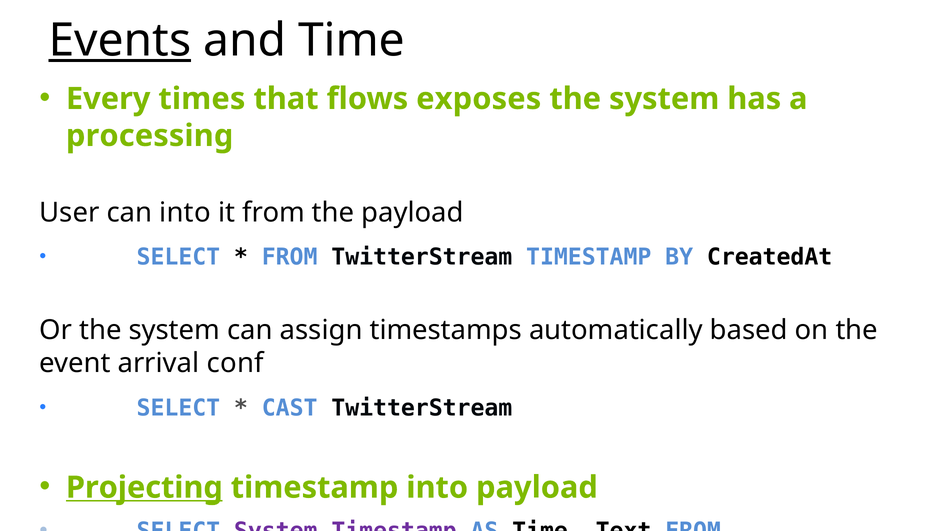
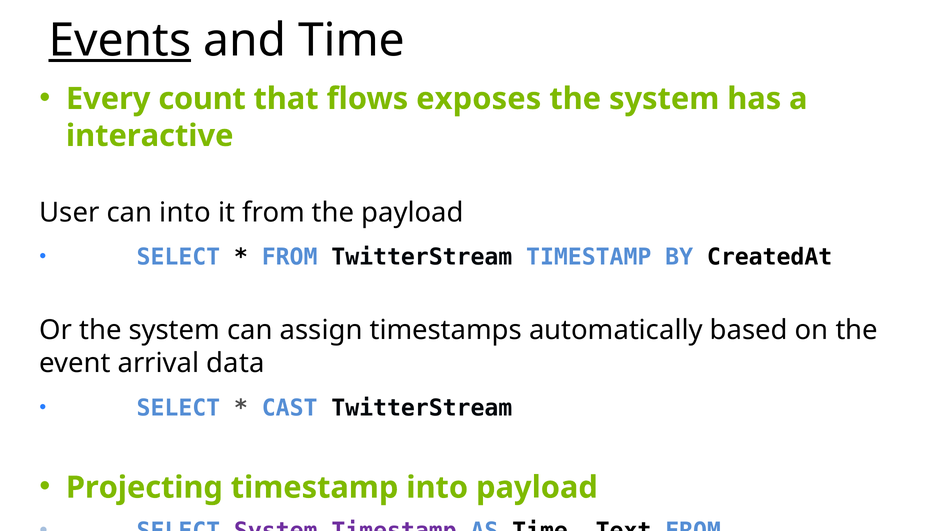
times: times -> count (202, 99)
processing: processing -> interactive (150, 136)
conf: conf -> data (235, 363)
Projecting underline: present -> none (144, 487)
